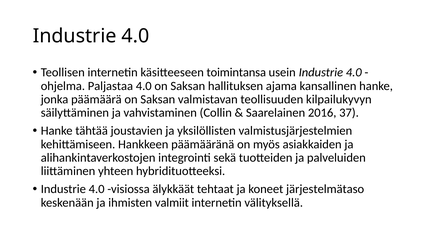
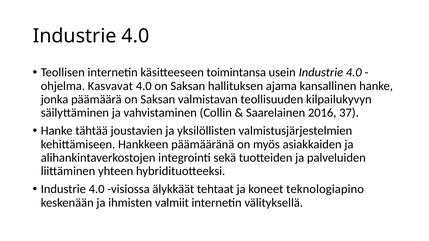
Paljastaa: Paljastaa -> Kasvavat (110, 86)
järjestelmätaso: järjestelmätaso -> teknologiapino (325, 189)
